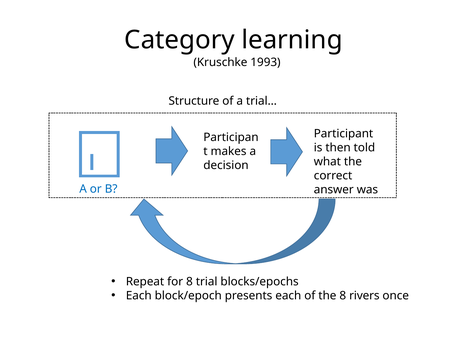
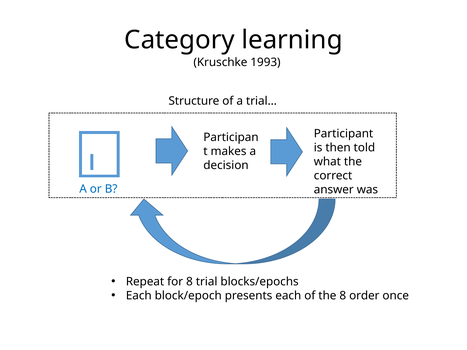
rivers: rivers -> order (364, 296)
